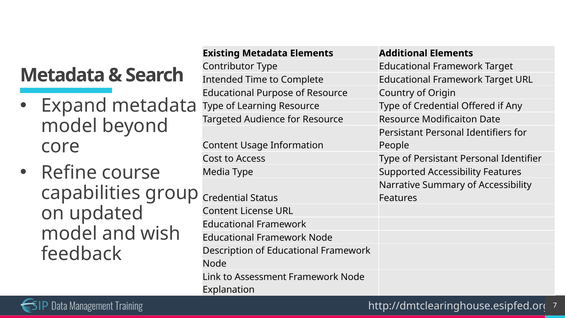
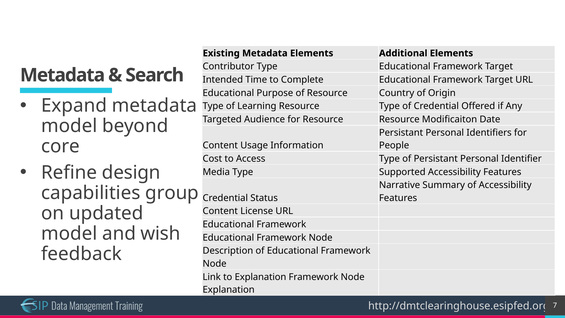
course: course -> design (131, 172)
to Assessment: Assessment -> Explanation (260, 277)
